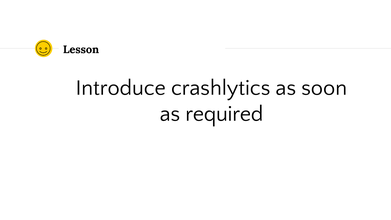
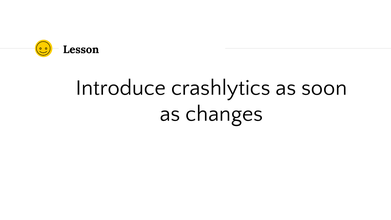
required: required -> changes (224, 114)
